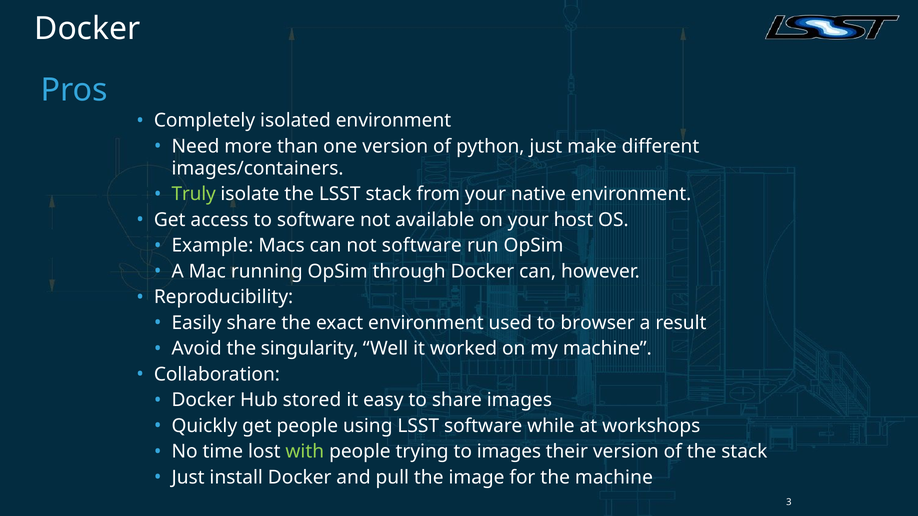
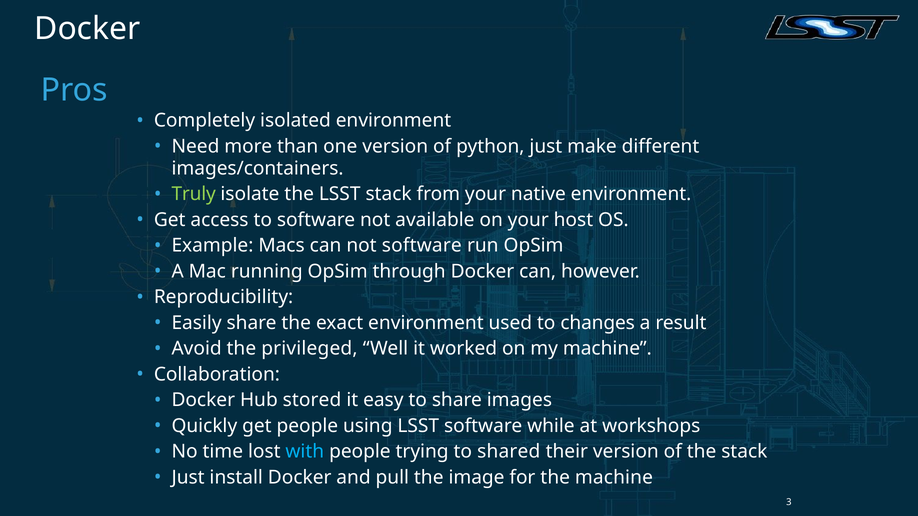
browser: browser -> changes (598, 323)
singularity: singularity -> privileged (309, 349)
with colour: light green -> light blue (305, 452)
to images: images -> shared (509, 452)
